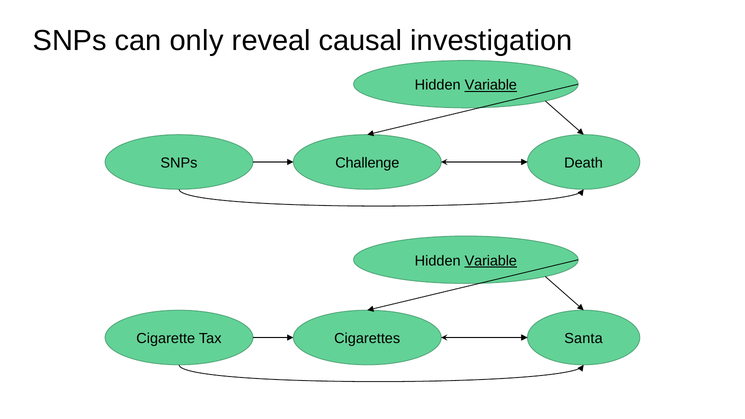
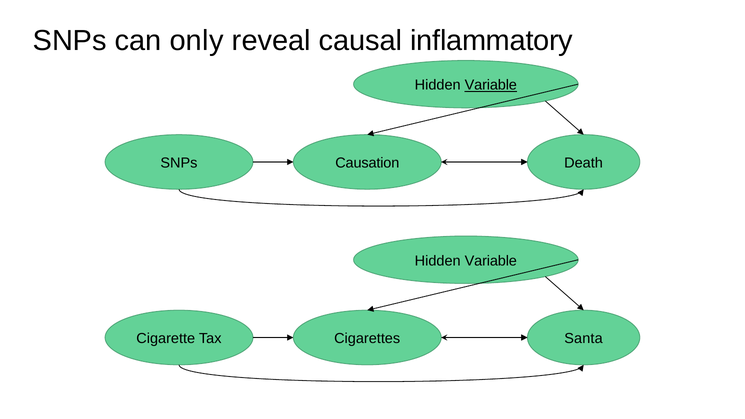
investigation: investigation -> inflammatory (492, 41)
Challenge: Challenge -> Causation (367, 163)
Variable underline: present -> none (491, 261)
